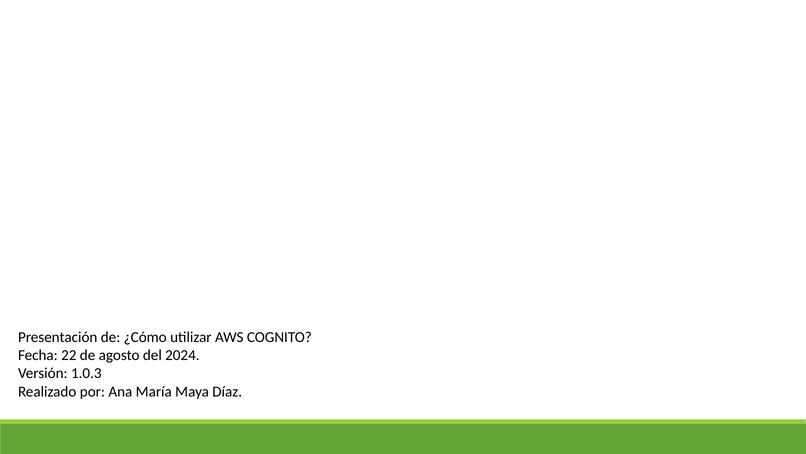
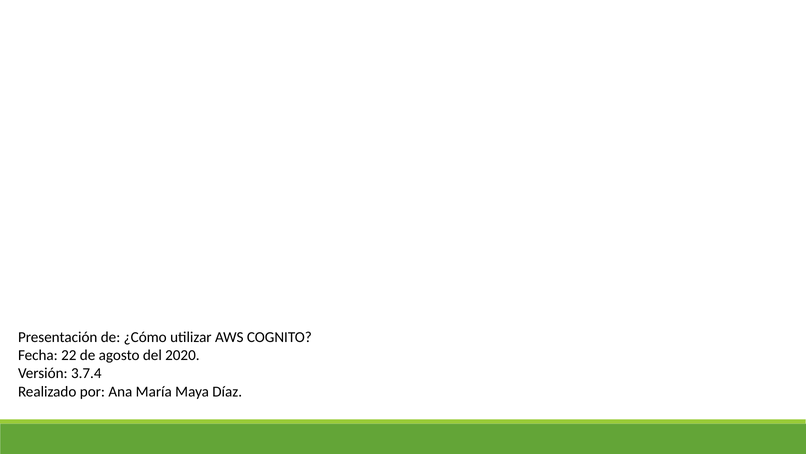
2024: 2024 -> 2020 (182, 355)
1.0.3: 1.0.3 -> 3.7.4 (86, 373)
